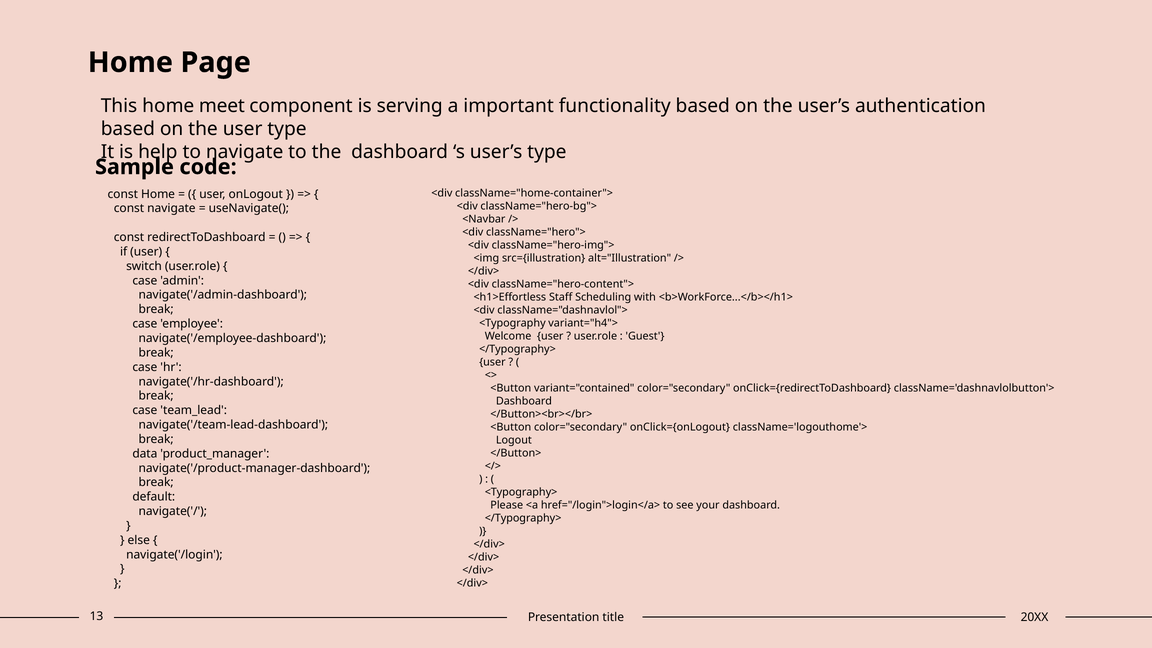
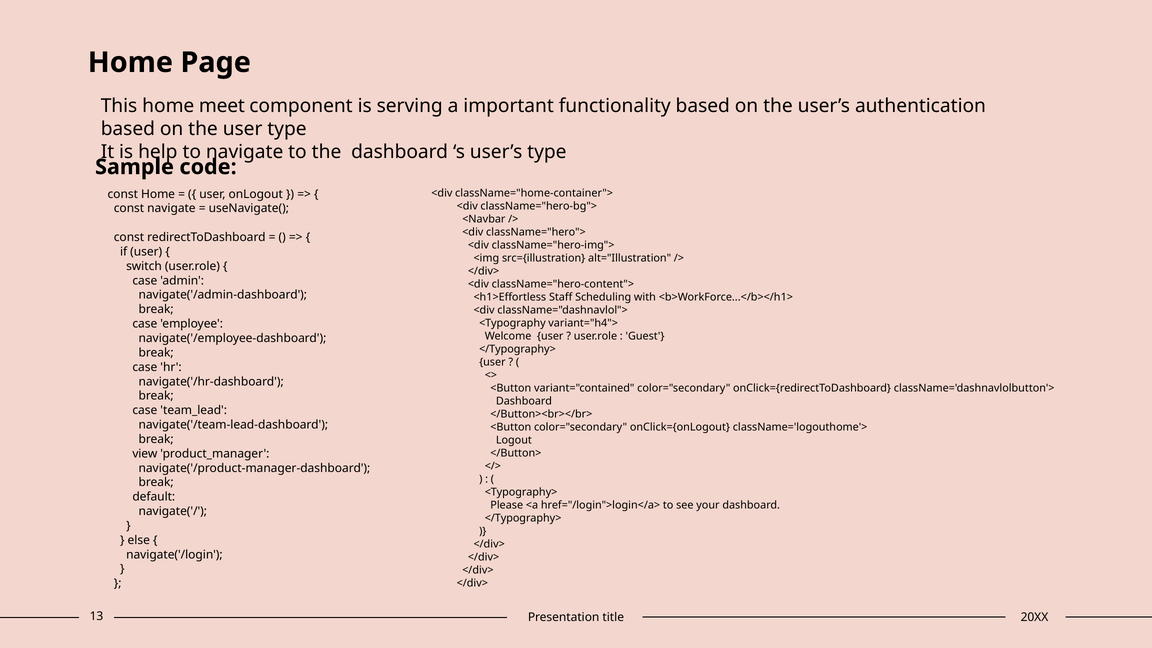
data: data -> view (145, 454)
